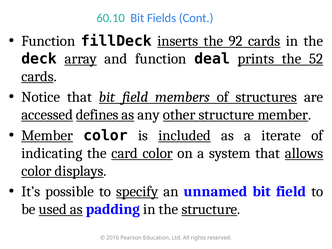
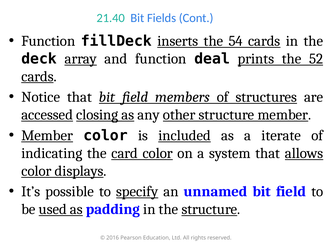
60.10: 60.10 -> 21.40 (111, 18)
92: 92 -> 54 (236, 41)
defines: defines -> closing (97, 115)
